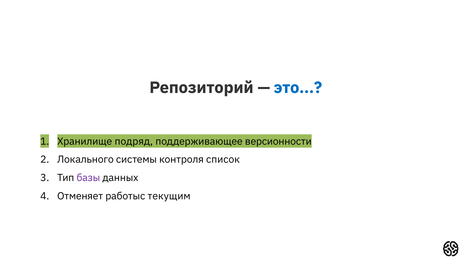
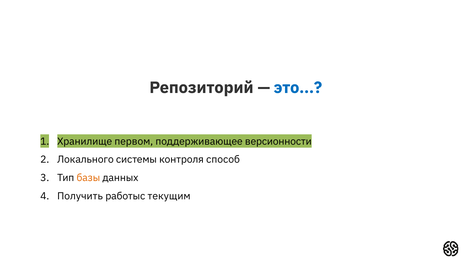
подряд: подряд -> первом (134, 141)
список: список -> способ (223, 160)
базы colour: purple -> orange (88, 178)
Отменяет: Отменяет -> Получить (80, 196)
